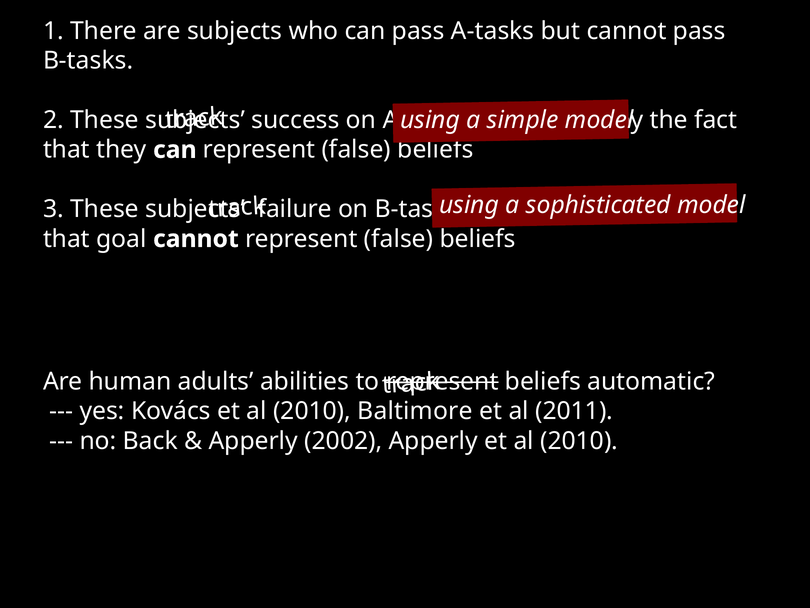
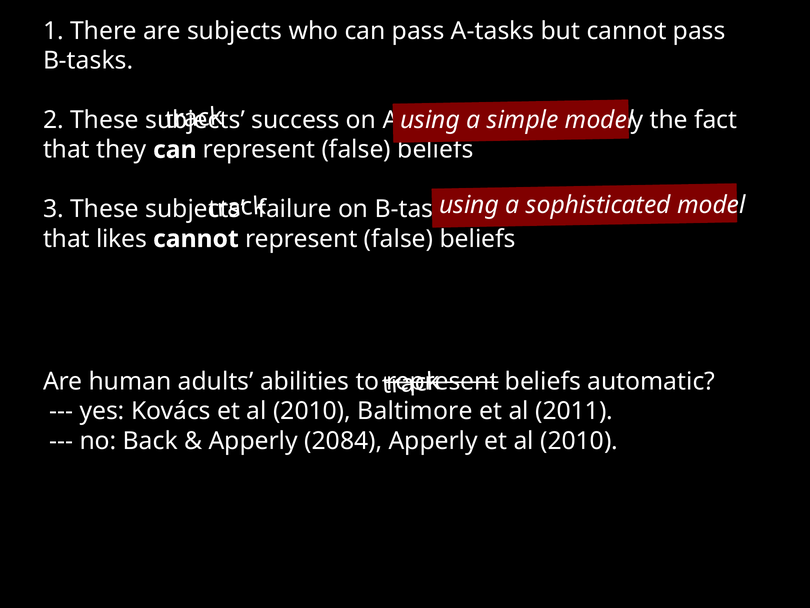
goal: goal -> likes (122, 239)
2002: 2002 -> 2084 (343, 440)
